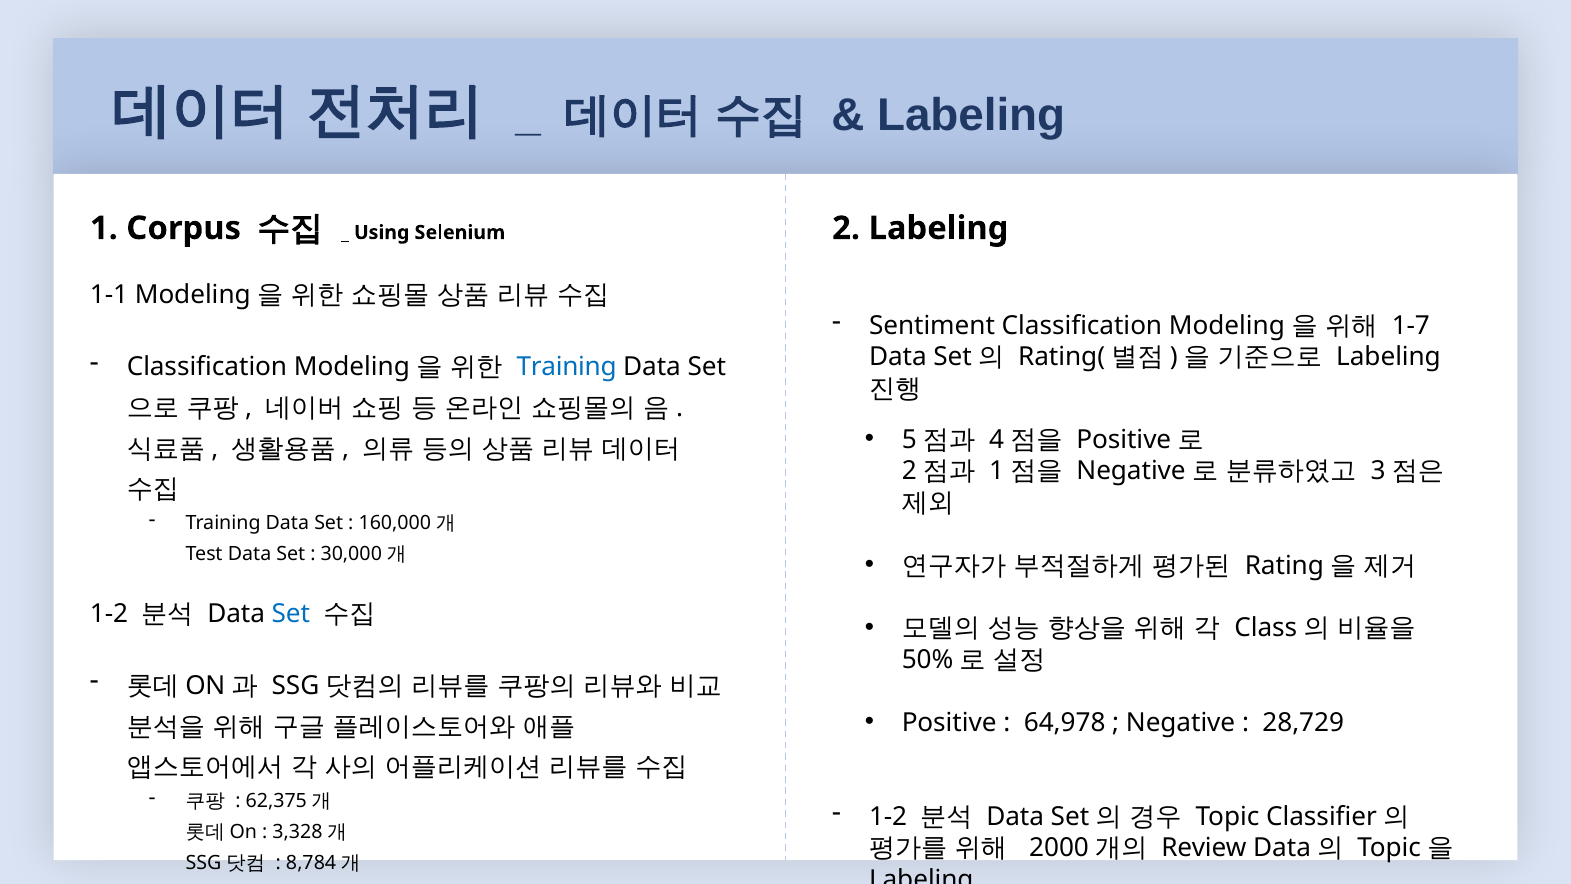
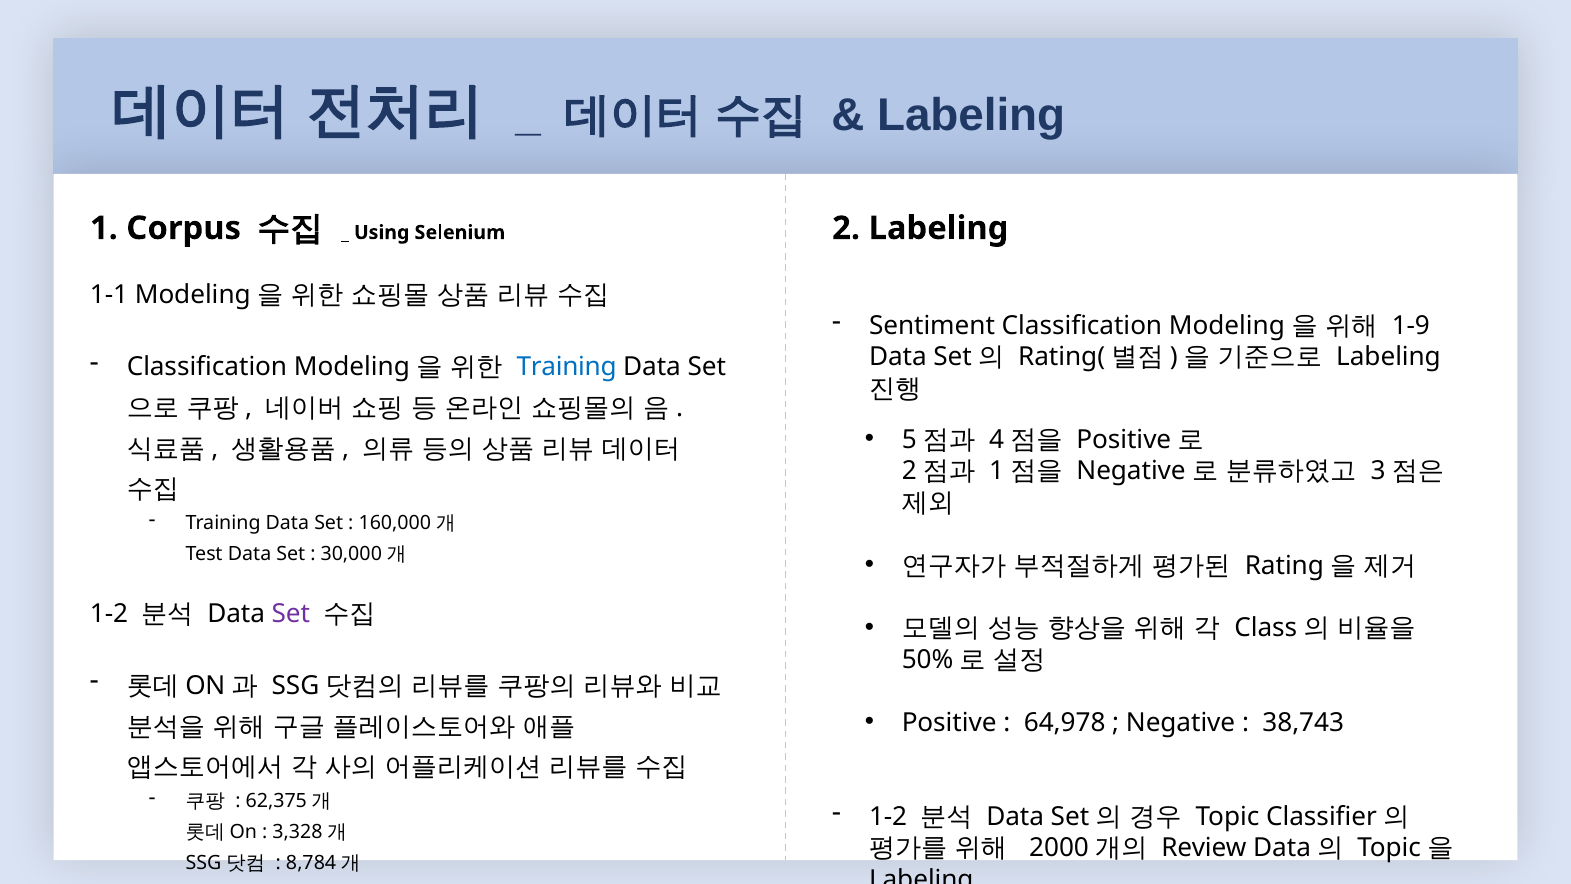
1-7: 1-7 -> 1-9 (1411, 326)
Set colour: blue -> purple (291, 613)
28,729: 28,729 -> 38,743 (1303, 722)
